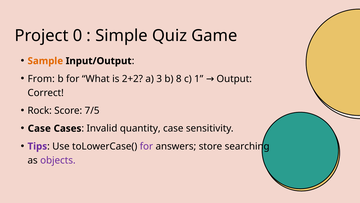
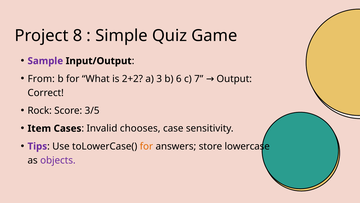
0: 0 -> 8 (77, 36)
Sample colour: orange -> purple (45, 61)
8: 8 -> 6 (179, 79)
1: 1 -> 7 (199, 79)
7/5: 7/5 -> 3/5 (92, 110)
Case: Case -> Item (39, 128)
quantity: quantity -> chooses (140, 128)
for colour: purple -> orange (146, 146)
searching: searching -> lowercase (247, 146)
